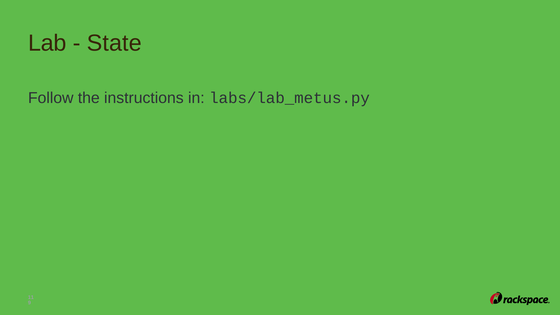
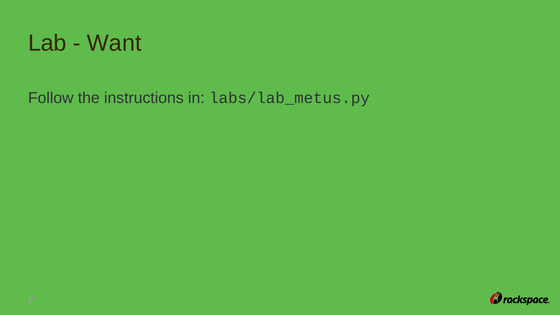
State: State -> Want (114, 43)
